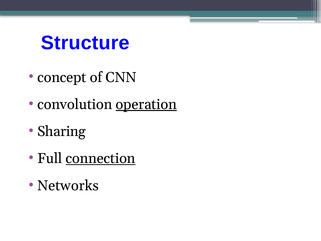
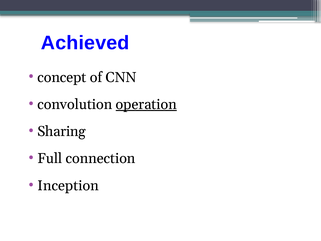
Structure: Structure -> Achieved (85, 43)
connection underline: present -> none (101, 158)
Networks: Networks -> Inception (68, 185)
